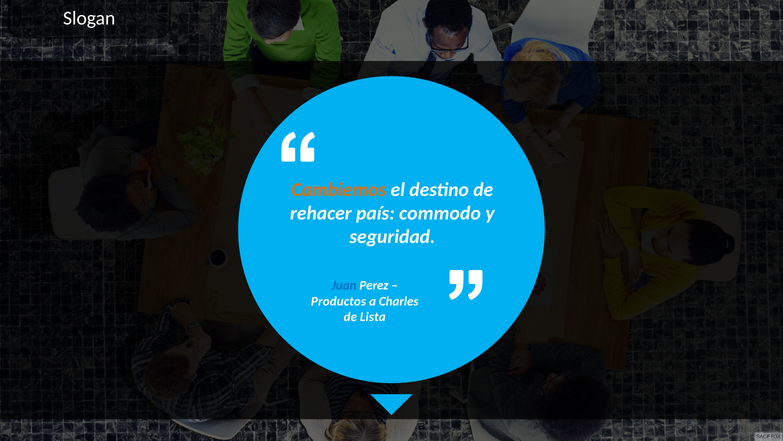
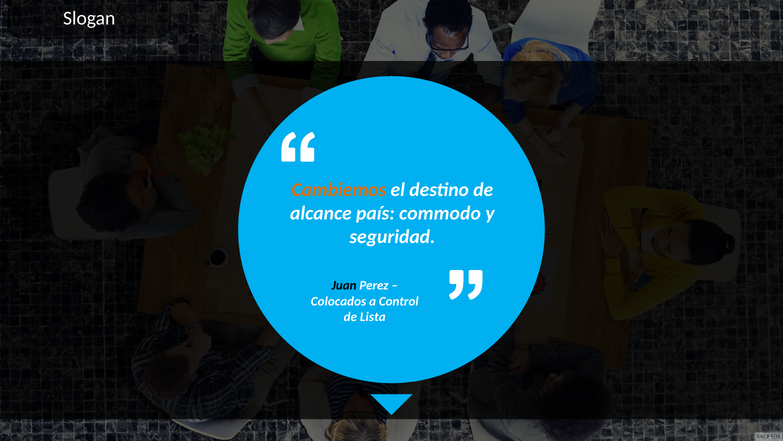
rehacer: rehacer -> alcance (321, 213)
Juan colour: blue -> black (344, 285)
Productos: Productos -> Colocados (339, 301)
Charles: Charles -> Control (399, 301)
